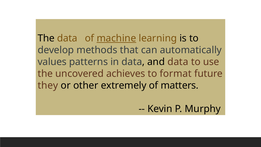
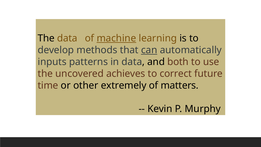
can underline: none -> present (149, 50)
values: values -> inputs (52, 62)
and data: data -> both (178, 62)
format: format -> correct (176, 74)
they: they -> time (48, 85)
